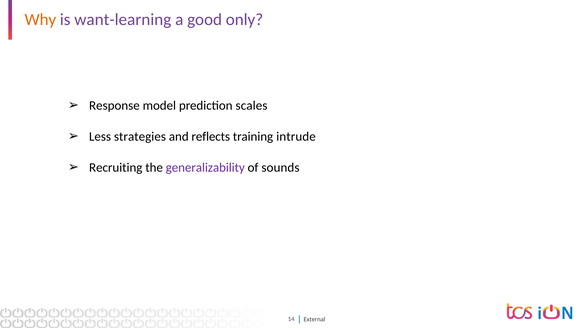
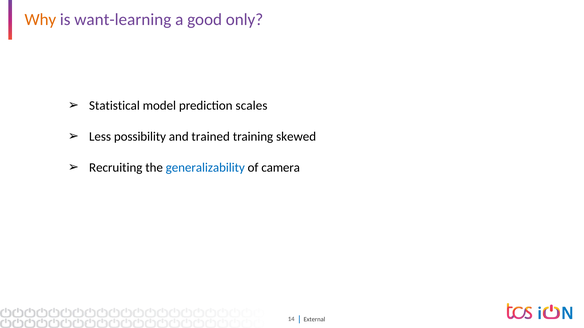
Response: Response -> Statistical (114, 106)
strategies: strategies -> possibility (140, 137)
reflects: reflects -> trained (211, 137)
intrude: intrude -> skewed (296, 137)
generalizability colour: purple -> blue (205, 168)
sounds: sounds -> camera (281, 168)
